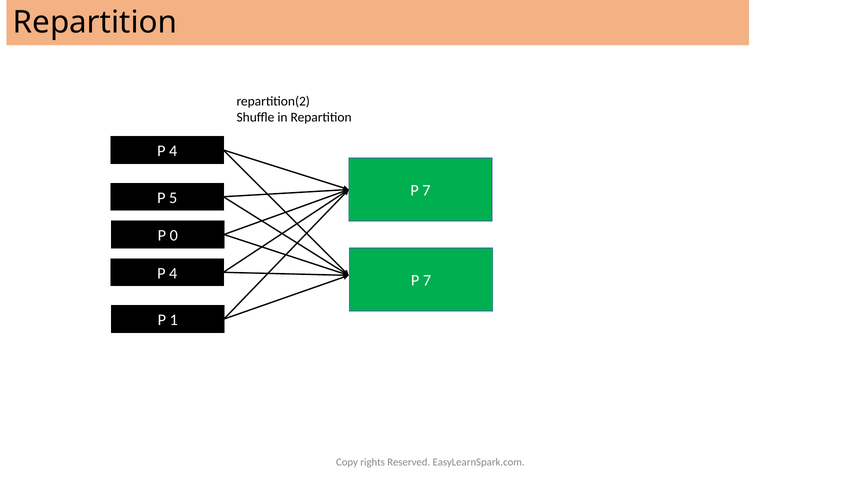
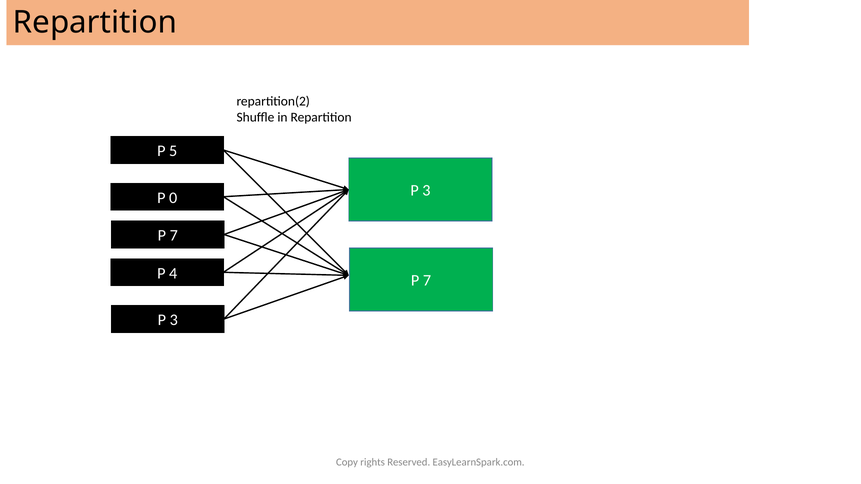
4: 4 -> 5 (173, 151)
5: 5 -> 0 (173, 198)
7: 7 -> 3 (426, 191)
0: 0 -> 7 (174, 236)
1: 1 -> 3 (174, 320)
